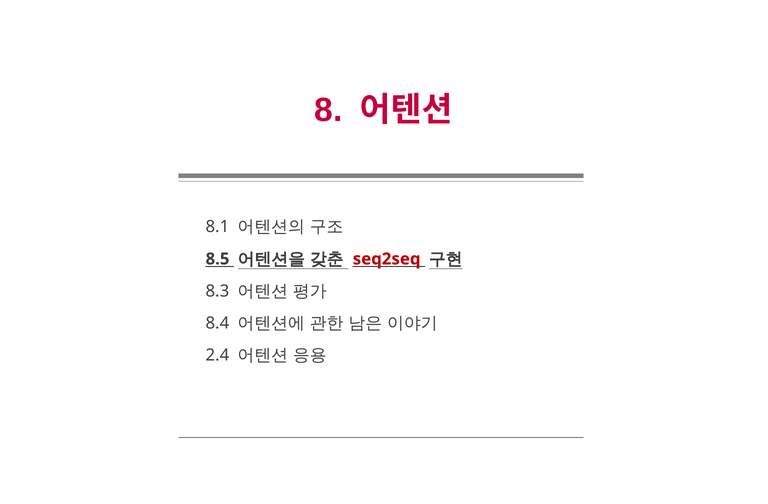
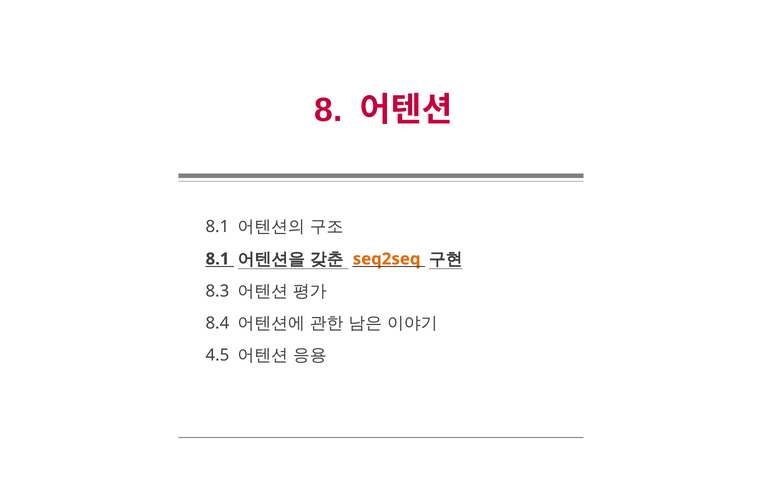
8.5: 8.5 -> 8.1 (218, 259)
seq2seq colour: red -> orange (387, 259)
2.4: 2.4 -> 4.5 (217, 356)
